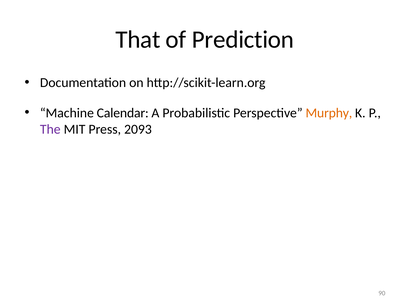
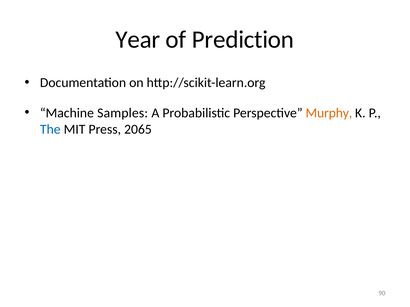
That: That -> Year (138, 40)
Calendar: Calendar -> Samples (123, 113)
The colour: purple -> blue (50, 129)
2093: 2093 -> 2065 (138, 129)
